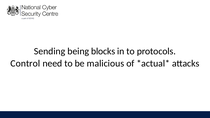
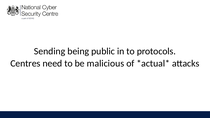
blocks: blocks -> public (103, 51)
Control: Control -> Centres (25, 64)
